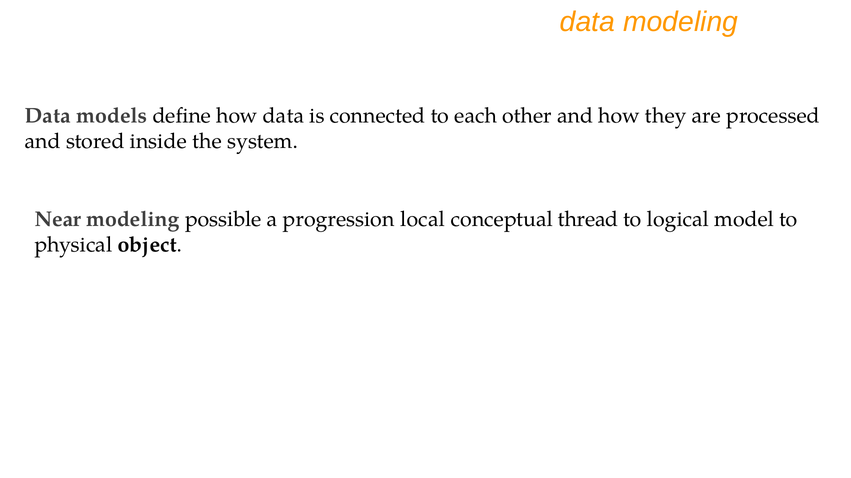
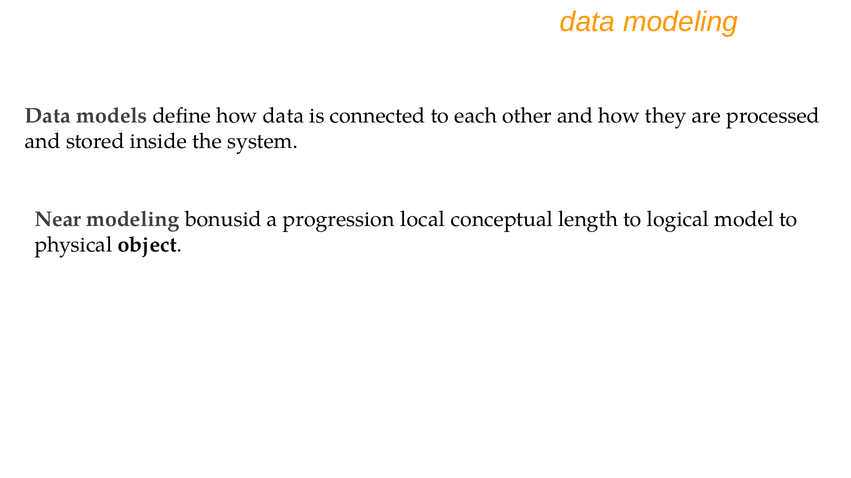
possible: possible -> bonusid (223, 219)
thread: thread -> length (588, 219)
